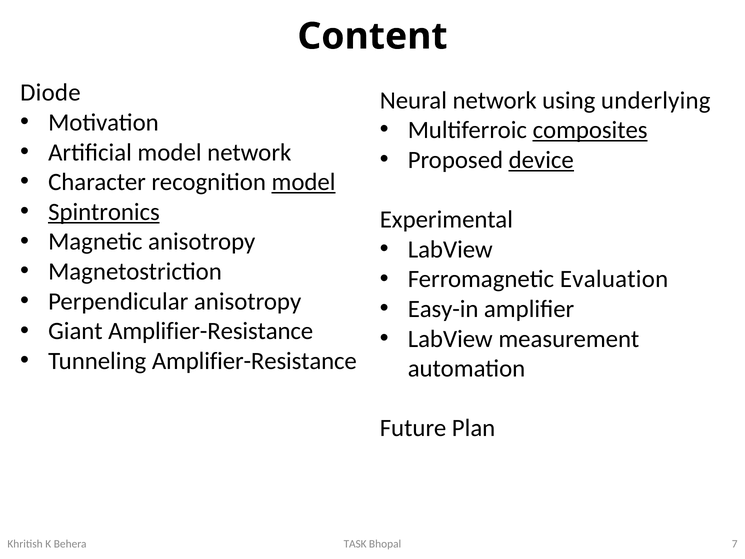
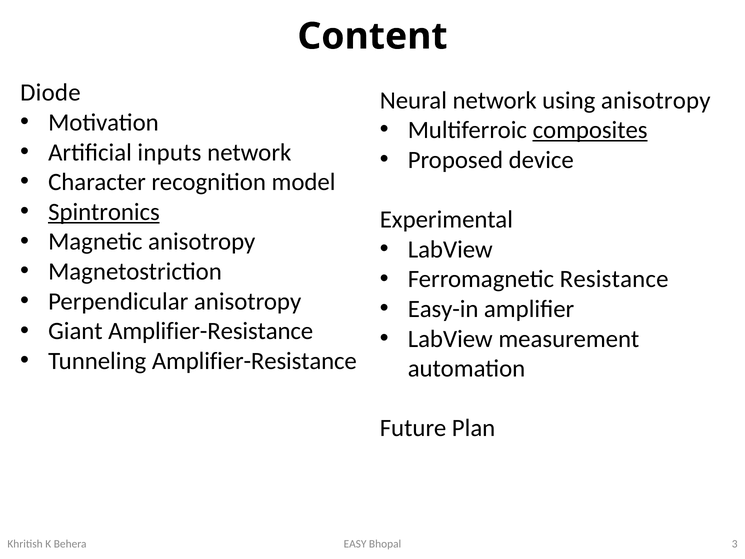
using underlying: underlying -> anisotropy (656, 100)
Artificial model: model -> inputs (169, 152)
device underline: present -> none (541, 160)
model underline: present -> none (304, 182)
Evaluation: Evaluation -> Resistance (614, 279)
TASK: TASK -> EASY (355, 544)
7: 7 -> 3 (735, 544)
